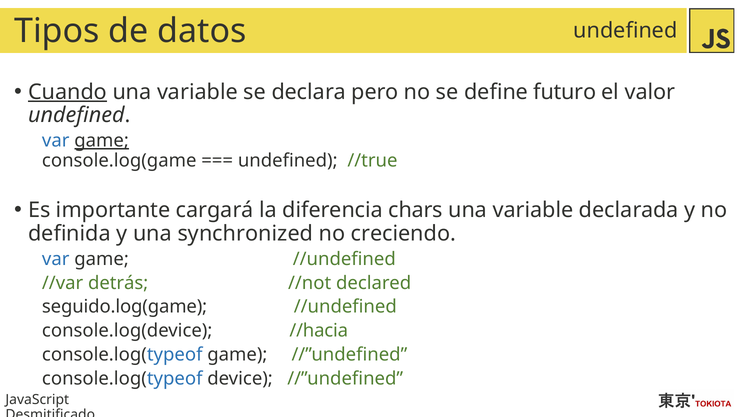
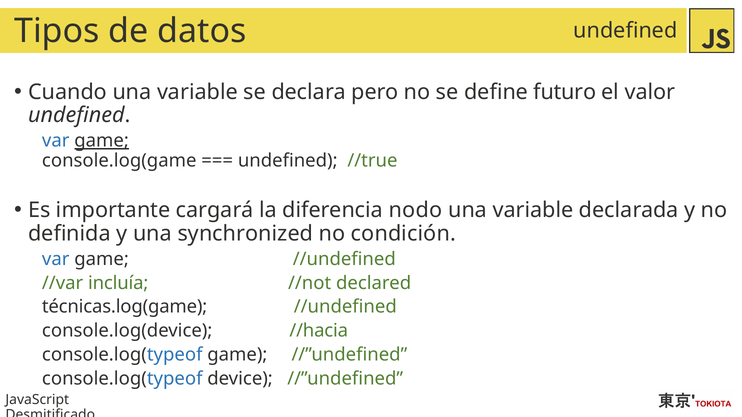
Cuando underline: present -> none (68, 92)
chars: chars -> nodo (415, 210)
creciendo: creciendo -> condición (403, 234)
detrás: detrás -> incluía (118, 283)
seguido.log(game: seguido.log(game -> técnicas.log(game (125, 307)
